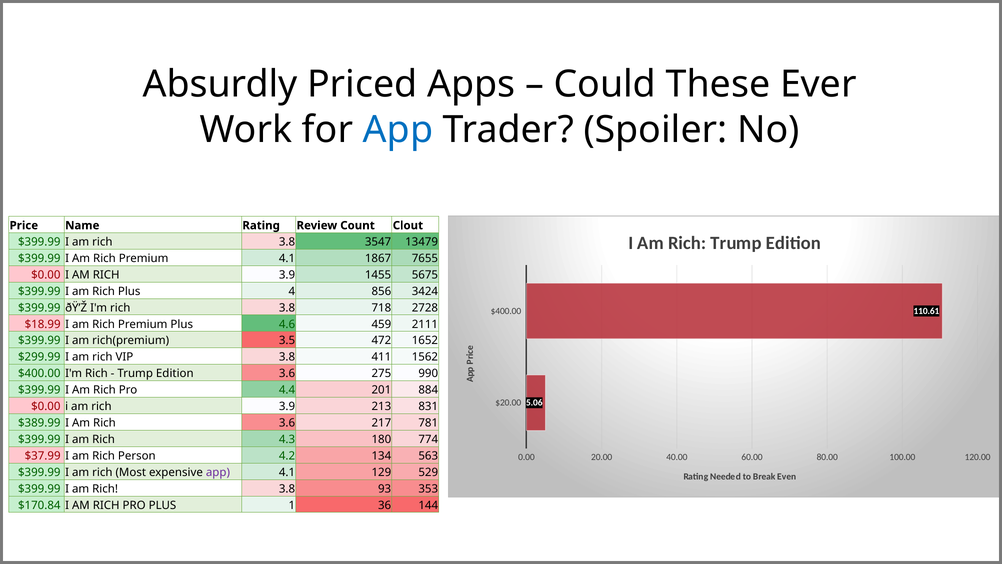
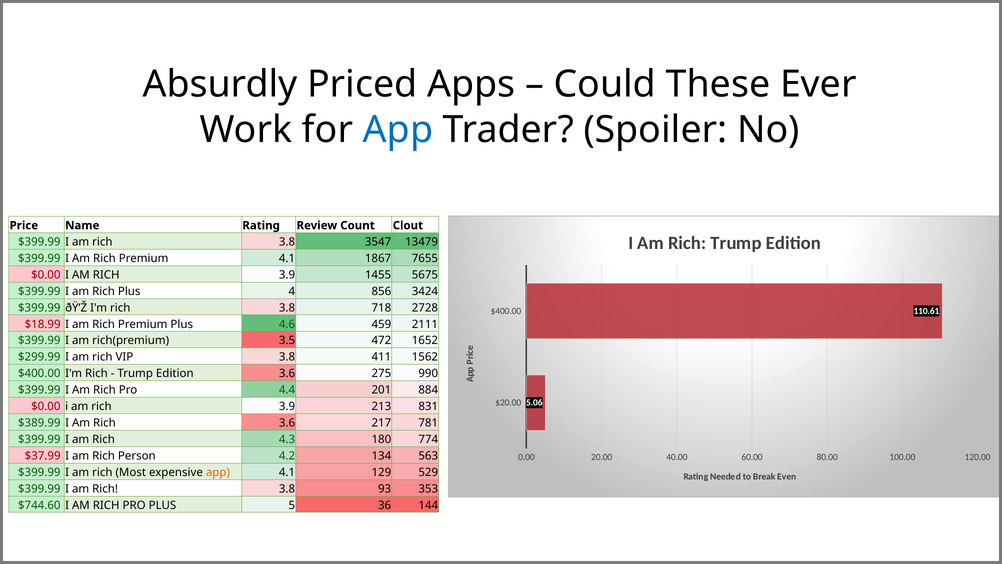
app colour: purple -> orange (218, 472)
$170.84: $170.84 -> $744.60 (39, 505)
1: 1 -> 5 (292, 505)
